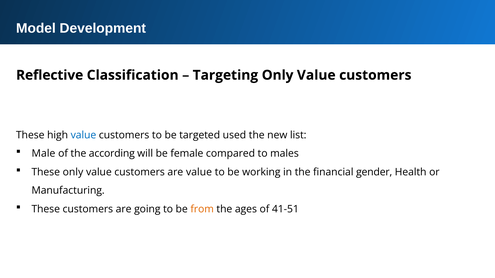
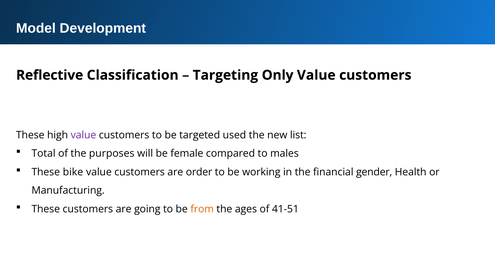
value colour: blue -> purple (83, 135)
Male: Male -> Total (44, 154)
according: according -> purposes (112, 154)
These only: only -> bike (73, 172)
are value: value -> order (199, 172)
